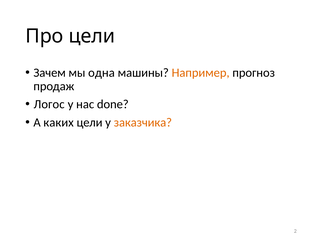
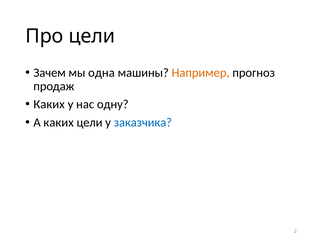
Логос: Логос -> Каких (49, 104)
done: done -> одну (113, 104)
заказчика colour: orange -> blue (143, 122)
